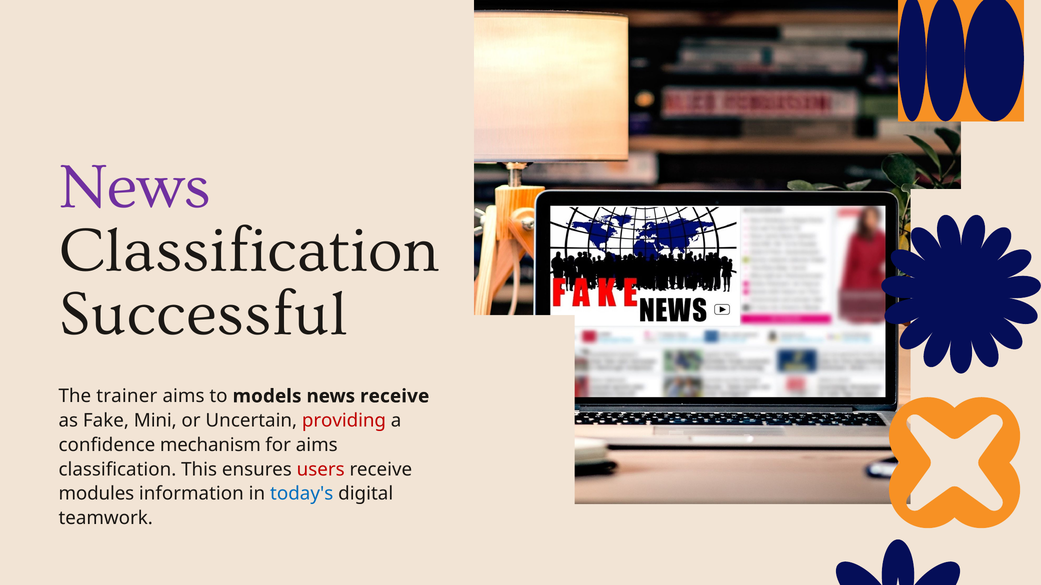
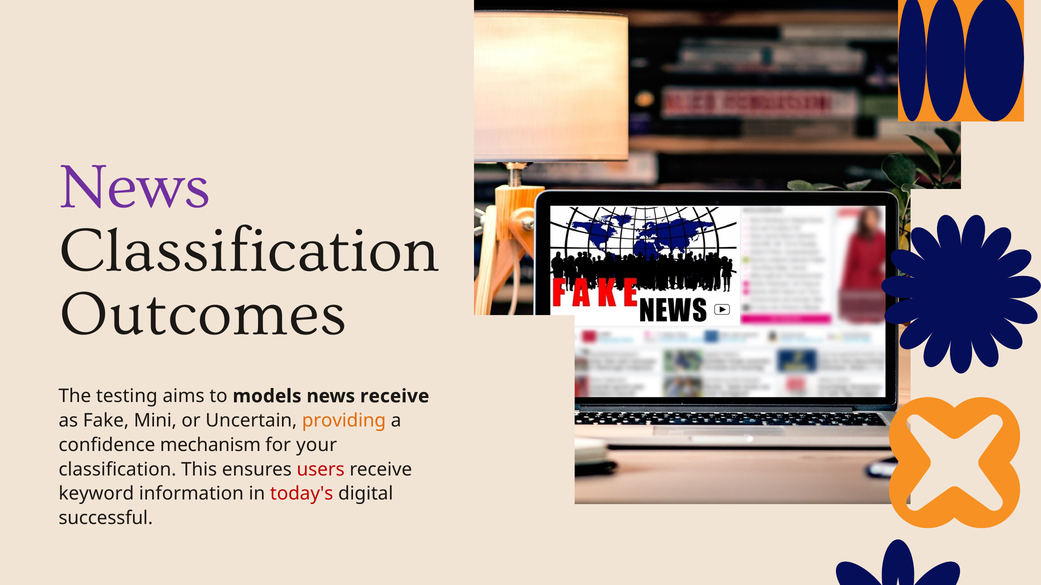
Successful: Successful -> Outcomes (203, 314)
trainer: trainer -> testing (127, 397)
providing colour: red -> orange (344, 421)
for aims: aims -> your (317, 445)
modules: modules -> keyword (96, 494)
today's colour: blue -> red (302, 494)
teamwork: teamwork -> successful (106, 519)
